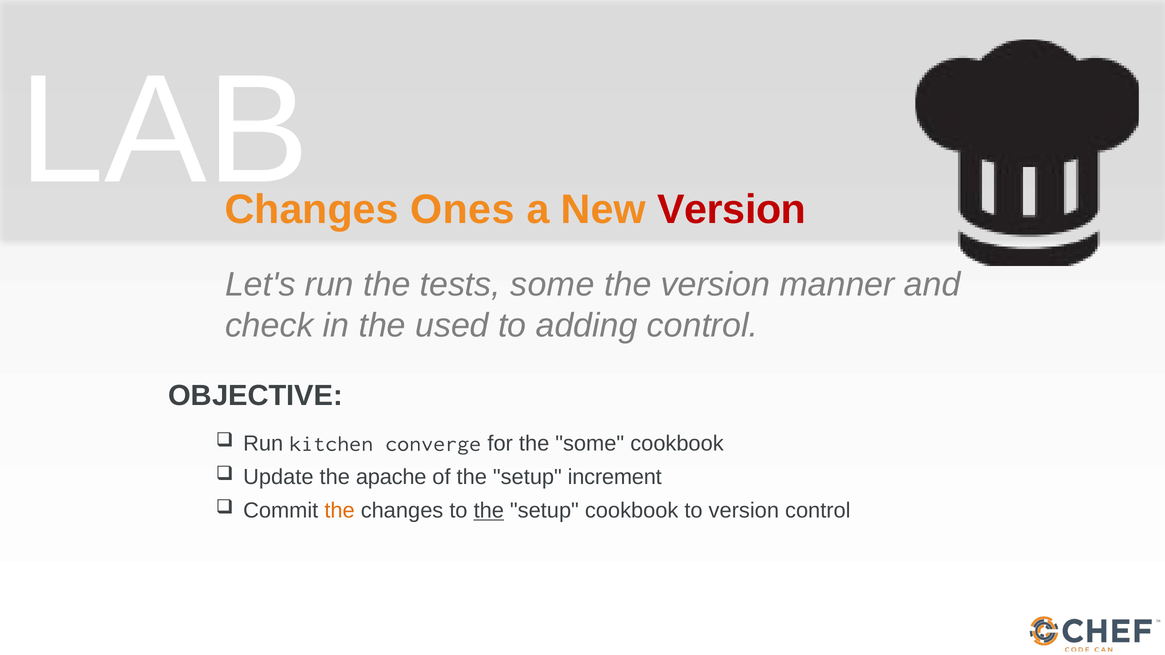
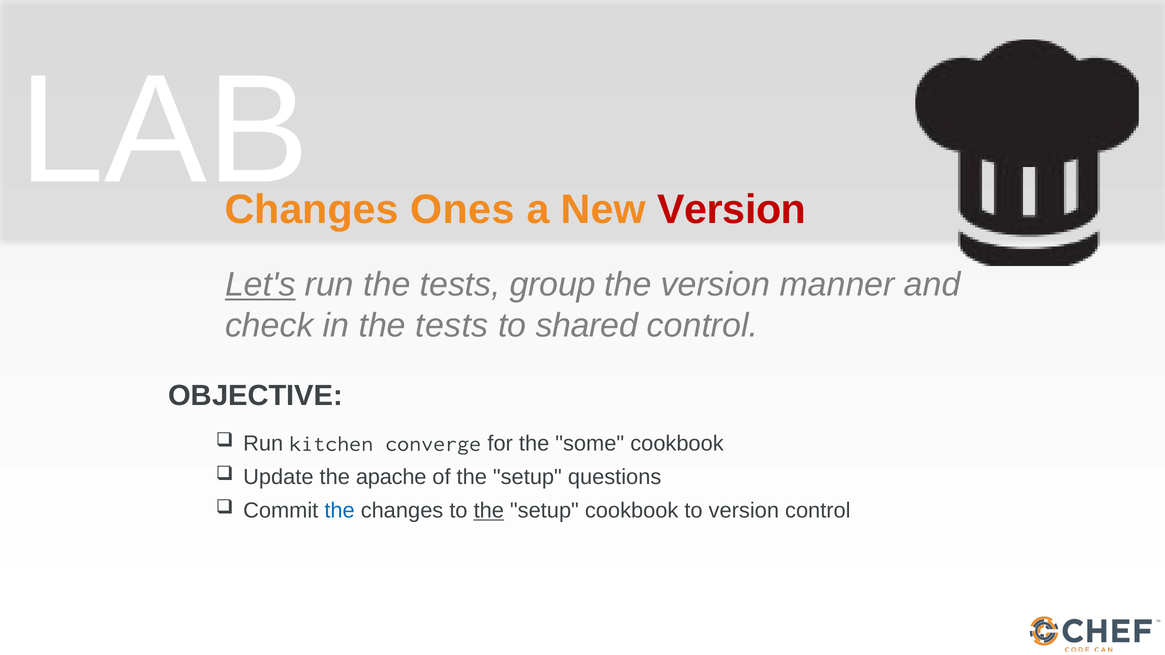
Let's underline: none -> present (260, 285)
tests some: some -> group (553, 285)
in the used: used -> tests (452, 326)
adding: adding -> shared (587, 326)
increment: increment -> questions (615, 477)
the colour: orange -> blue (340, 511)
